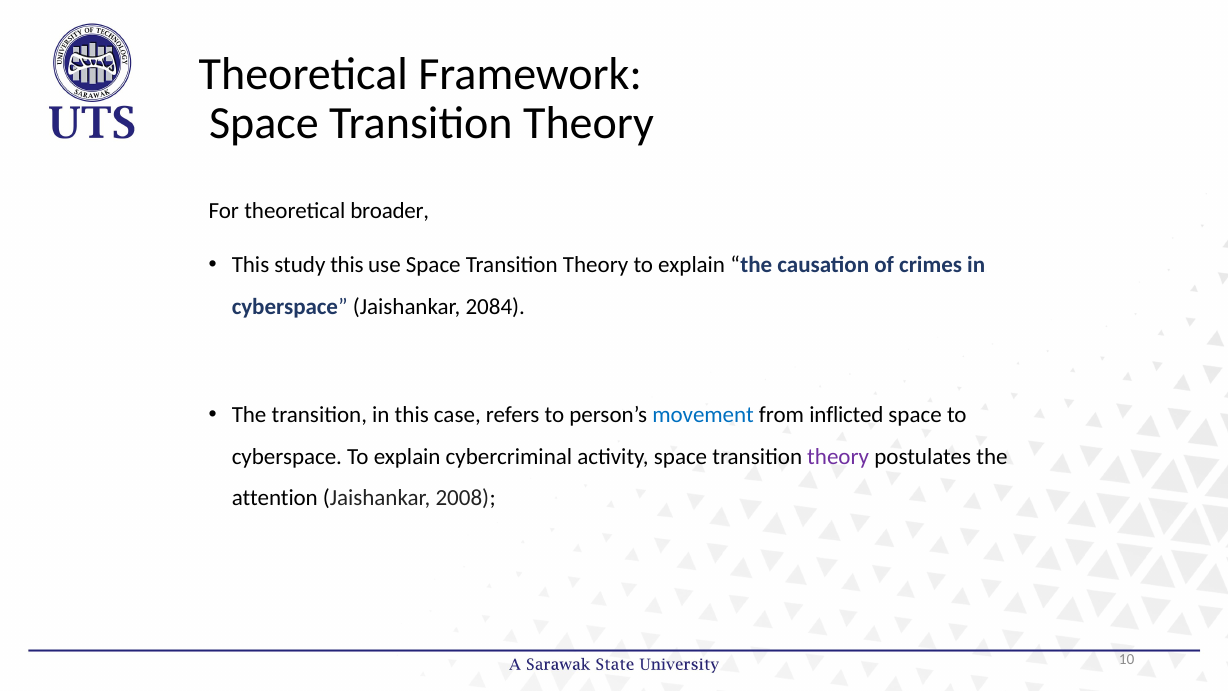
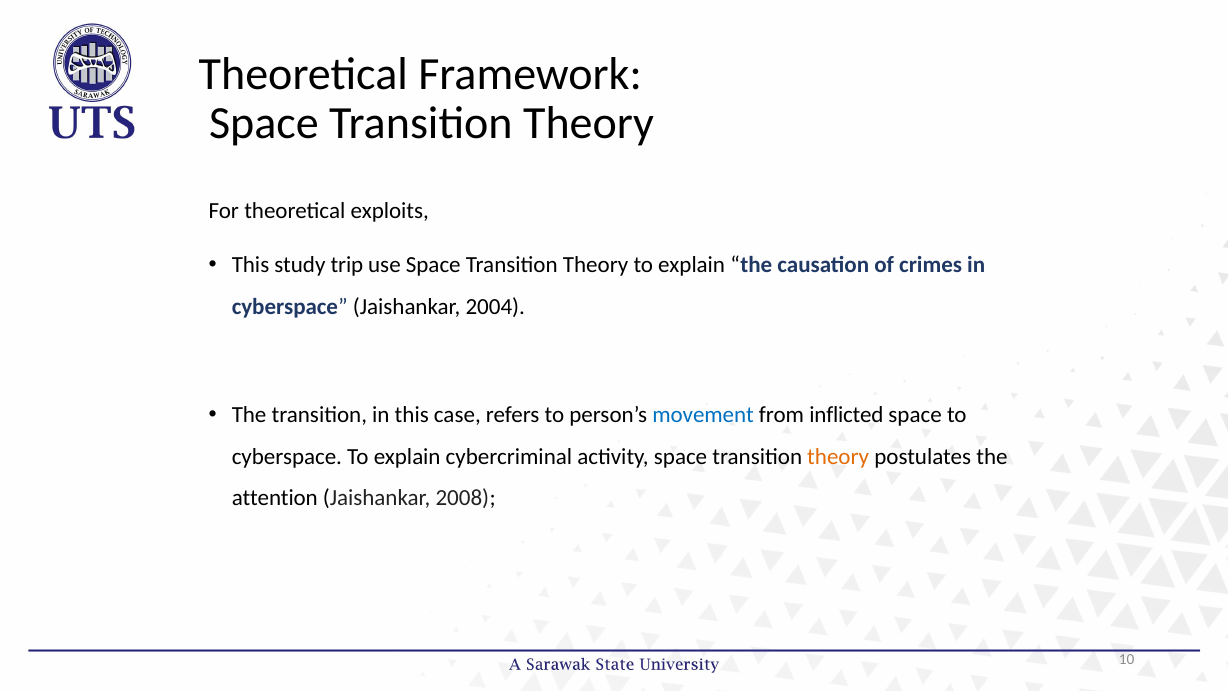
broader: broader -> exploits (390, 210)
study this: this -> trip (347, 265)
2084: 2084 -> 2004 (495, 306)
theory colour: purple -> orange (838, 456)
